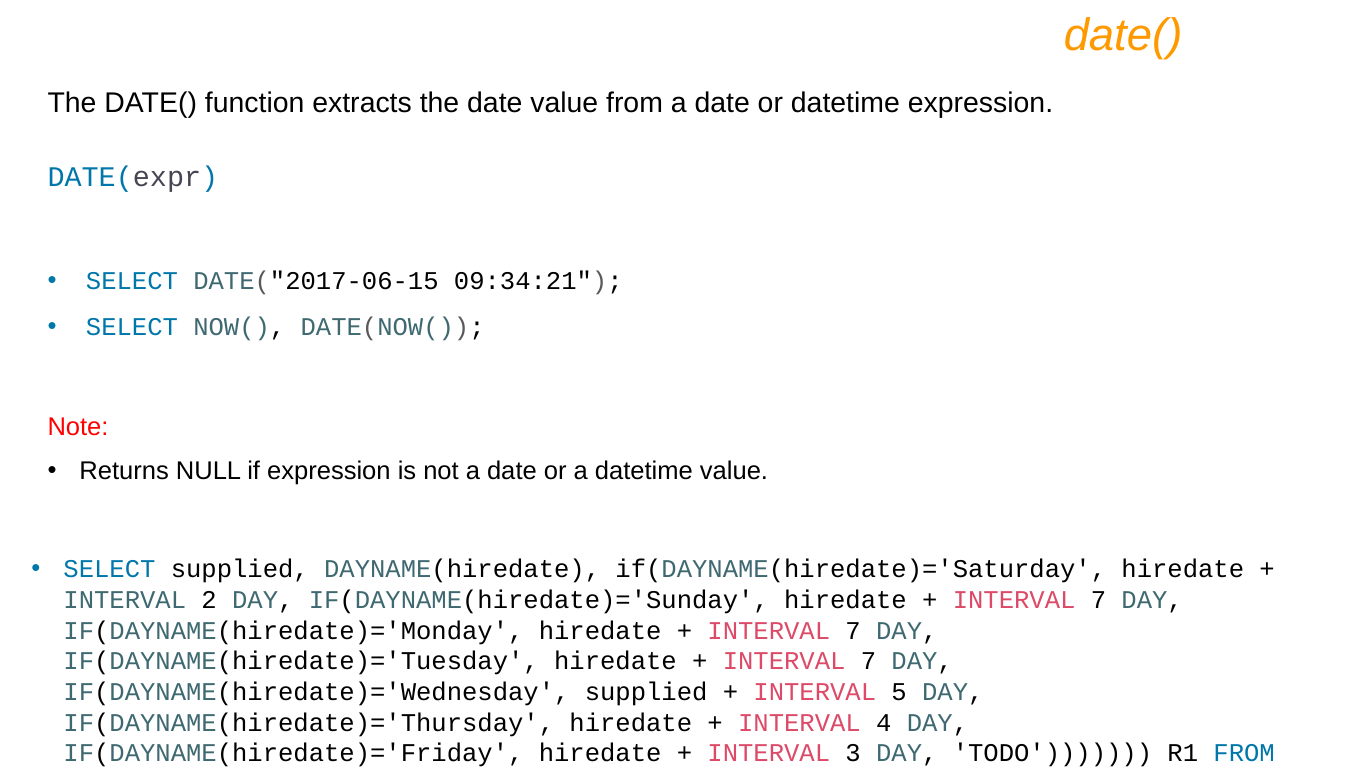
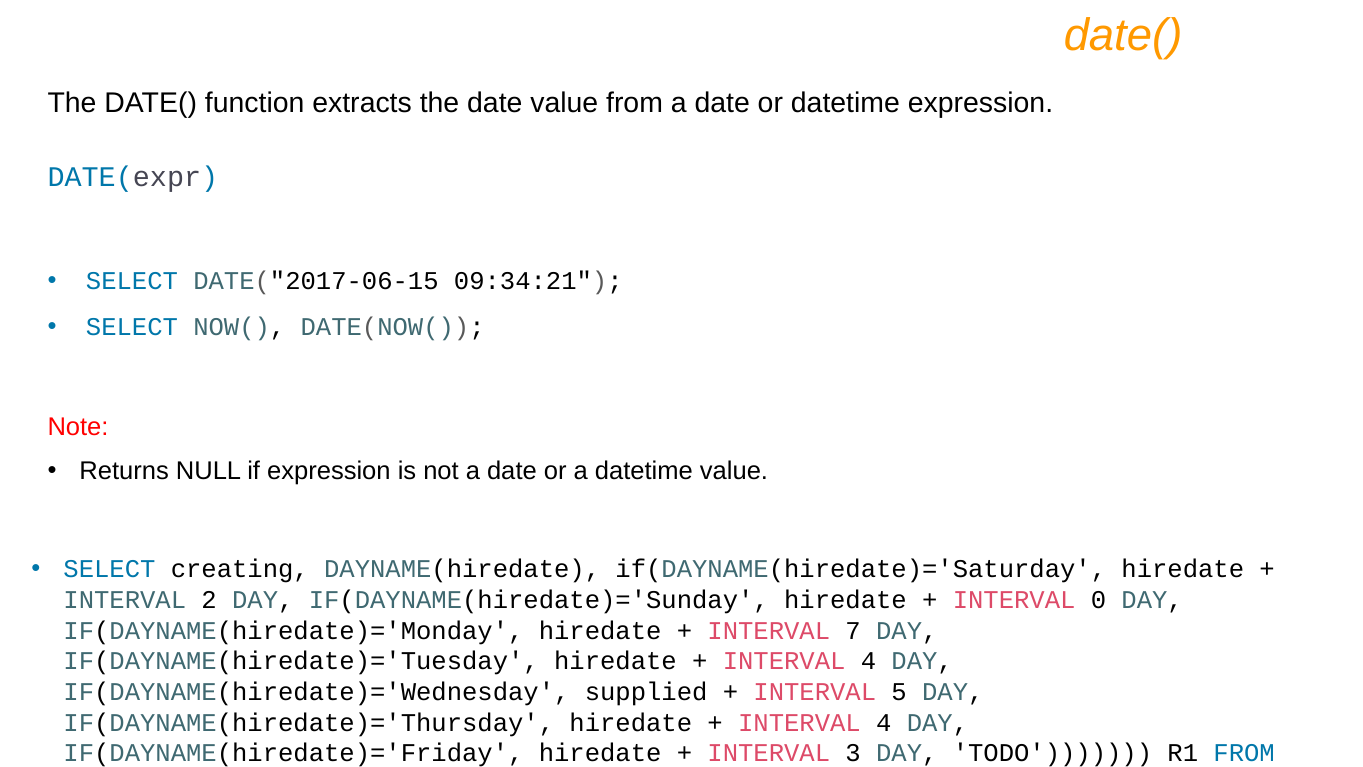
SELECT supplied: supplied -> creating (240, 569)
7: 7 -> 0 (1098, 600)
7: 7 -> 4 (868, 661)
